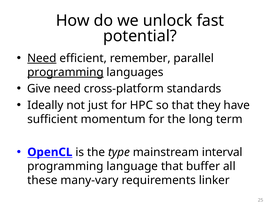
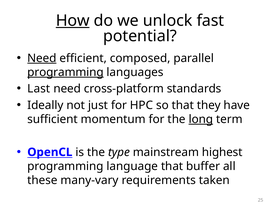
How underline: none -> present (73, 21)
remember: remember -> composed (140, 58)
Give: Give -> Last (39, 89)
long underline: none -> present (201, 119)
interval: interval -> highest (222, 152)
linker: linker -> taken (214, 180)
